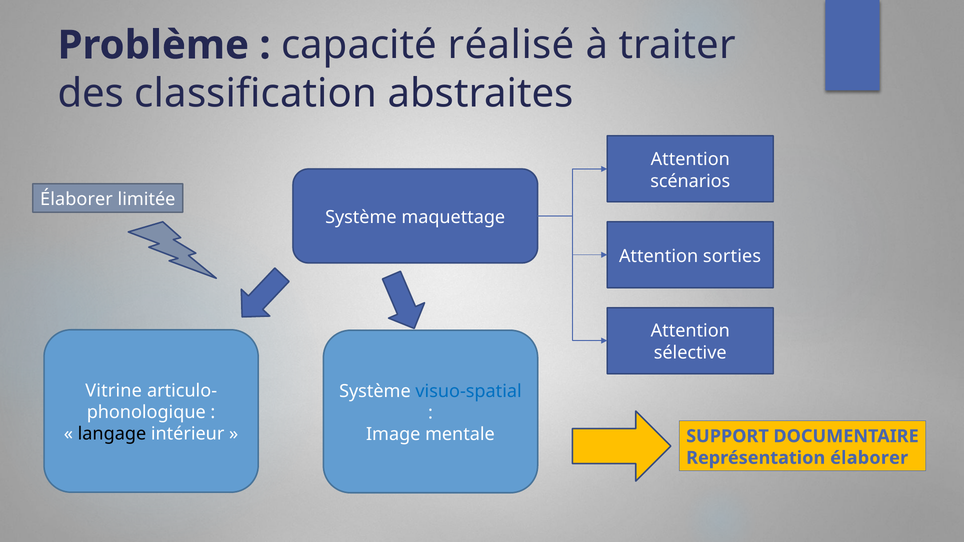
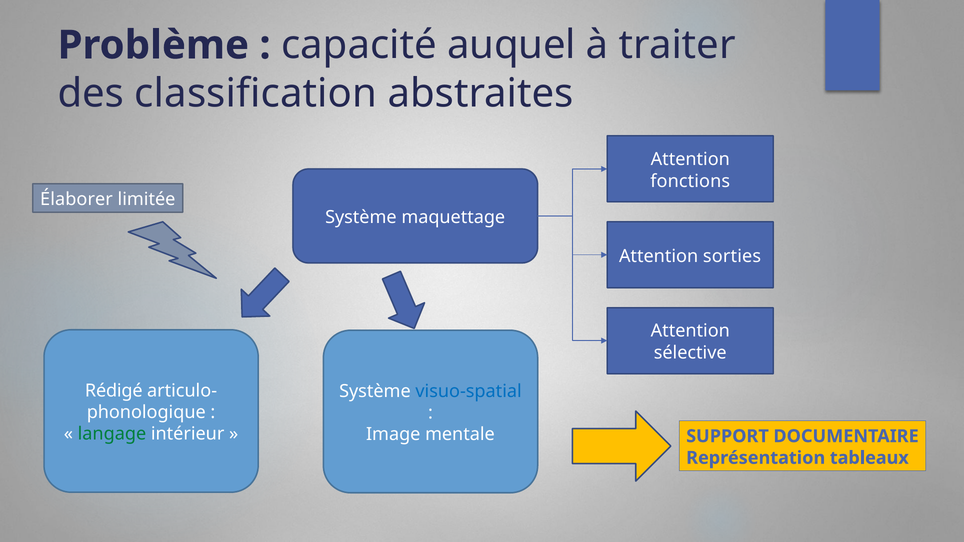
réalisé: réalisé -> auquel (511, 45)
scénarios: scénarios -> fonctions (690, 181)
Vitrine: Vitrine -> Rédigé (114, 391)
langage colour: black -> green (112, 434)
Représentation élaborer: élaborer -> tableaux (869, 458)
